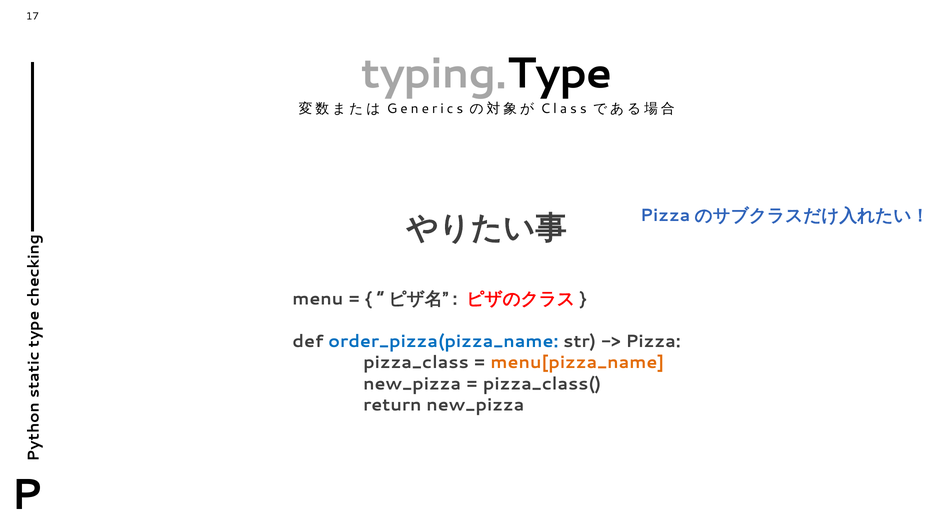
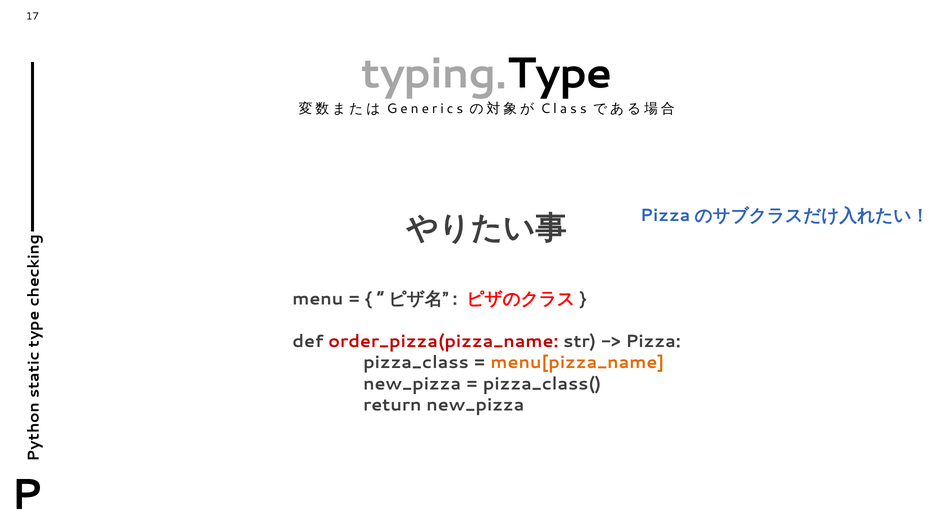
order_pizza(pizza_name colour: blue -> red (443, 341)
